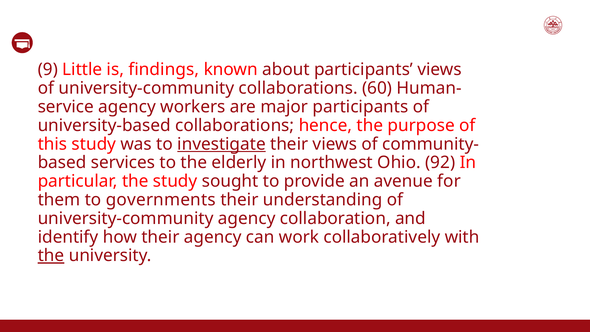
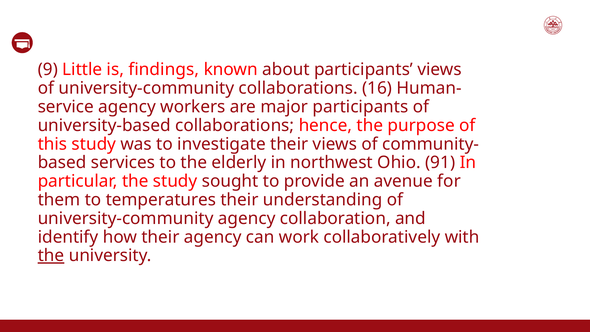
60: 60 -> 16 (377, 88)
investigate underline: present -> none (222, 144)
92: 92 -> 91 (440, 163)
governments: governments -> temperatures (161, 200)
